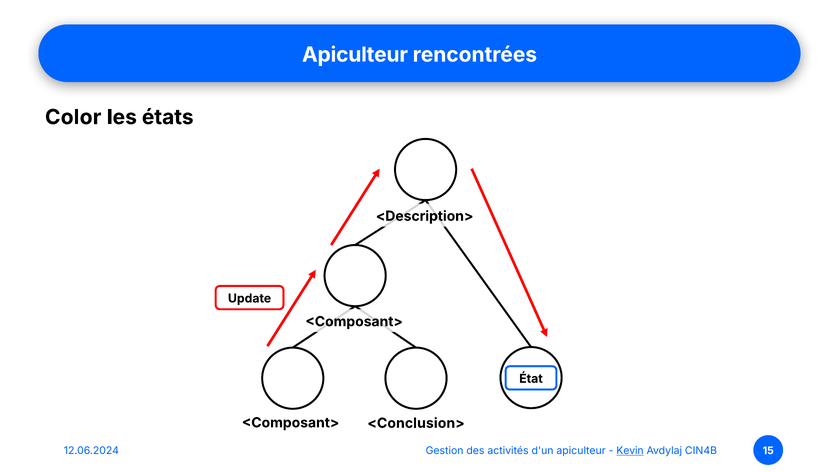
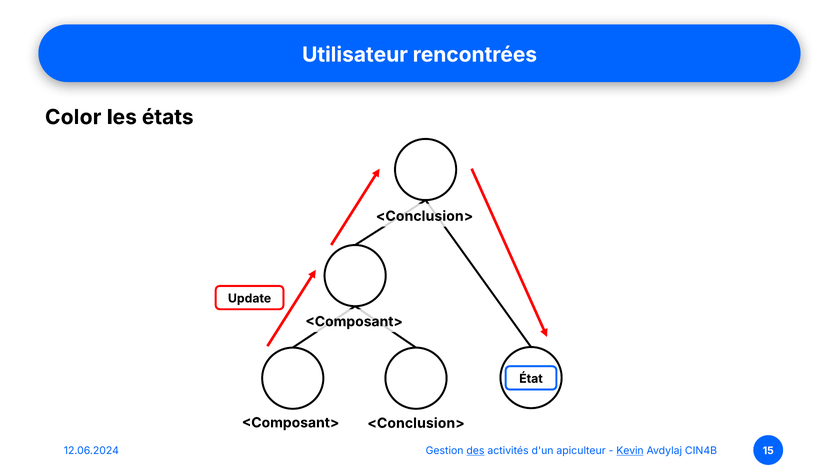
Apiculteur: Apiculteur -> Utilisateur (355, 55)
<Description>: <Description> -> <Conclusion> (425, 216)
des underline: none -> present (475, 451)
